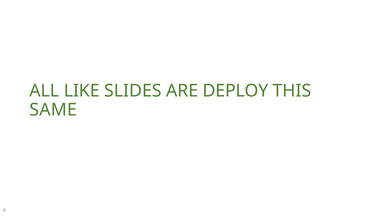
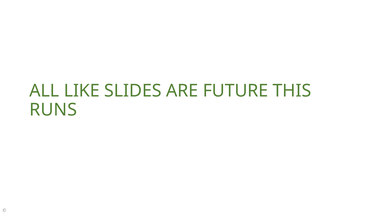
DEPLOY: DEPLOY -> FUTURE (235, 91)
SAME: SAME -> RUNS (53, 110)
